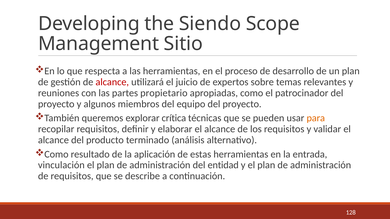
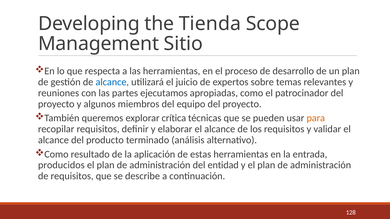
Siendo: Siendo -> Tienda (210, 24)
alcance colour: red -> blue (112, 82)
propietario: propietario -> ejecutamos (164, 93)
vinculación: vinculación -> producidos (61, 165)
